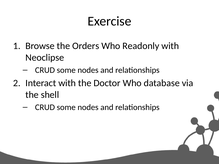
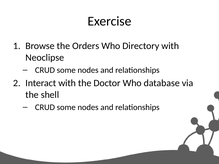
Readonly: Readonly -> Directory (141, 46)
